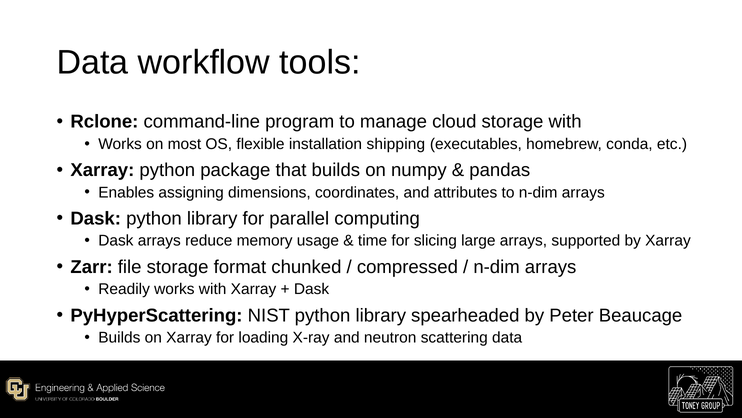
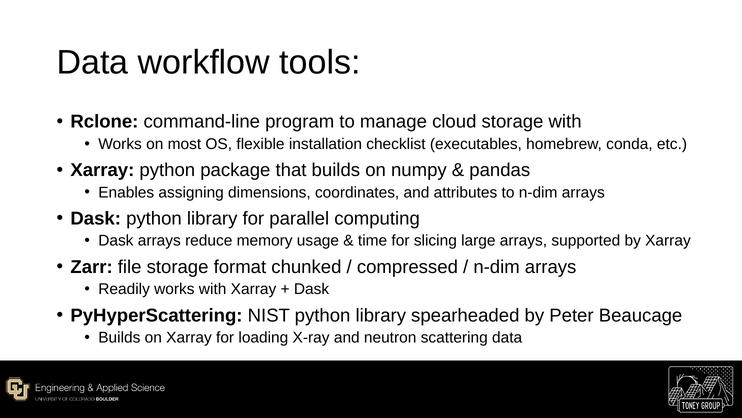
shipping: shipping -> checklist (396, 144)
